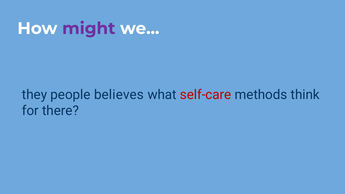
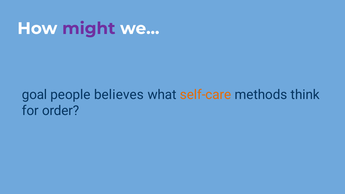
they: they -> goal (35, 95)
self-care colour: red -> orange (206, 95)
there: there -> order (61, 111)
